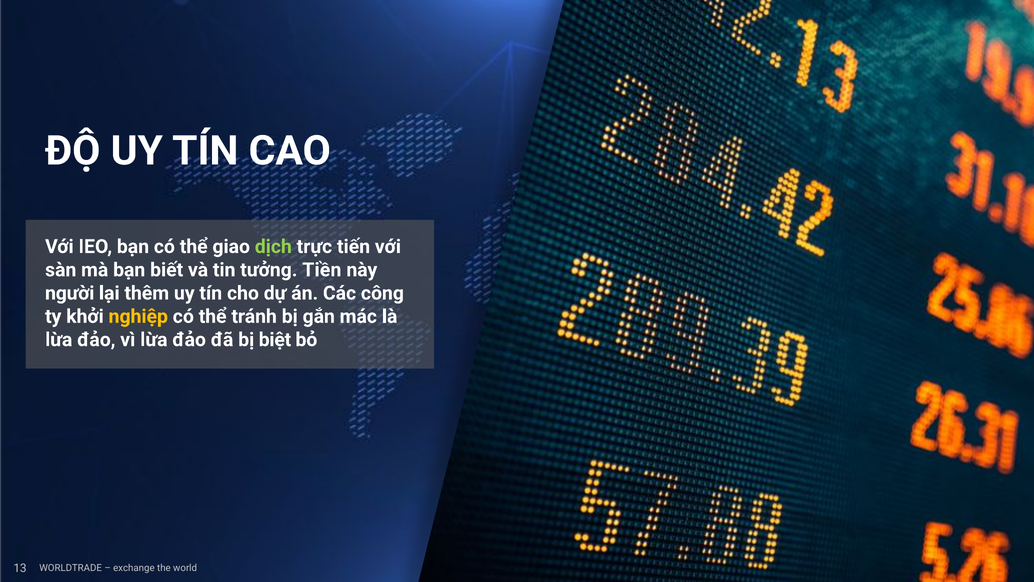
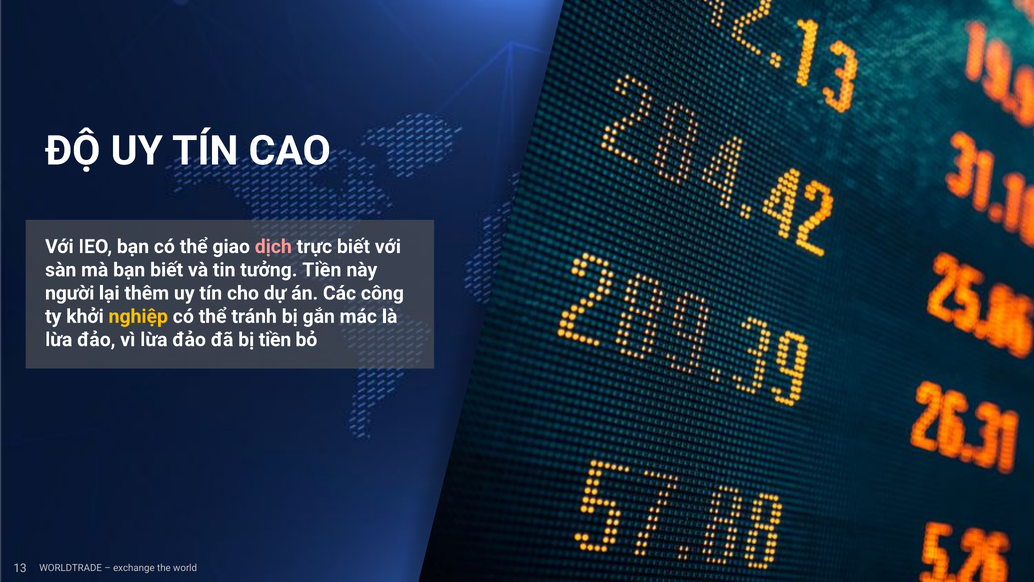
dịch colour: light green -> pink (273, 247)
trực tiến: tiến -> biết (354, 247)
bị biệt: biệt -> tiền (275, 340)
